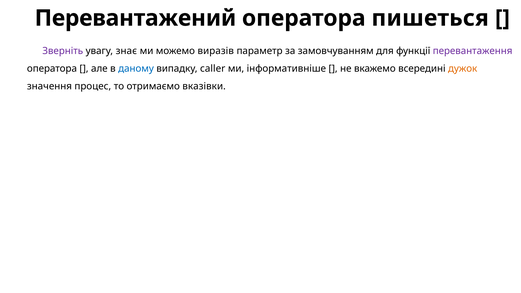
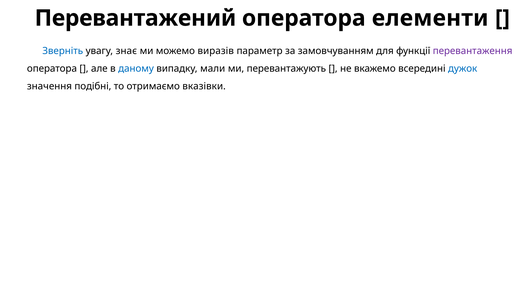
пишеться: пишеться -> елементи (430, 18)
Зверніть colour: purple -> blue (63, 51)
caller: caller -> мали (213, 69)
інформативніше: інформативніше -> перевантажують (286, 69)
дужок colour: orange -> blue (463, 69)
процес: процес -> подібні (93, 86)
